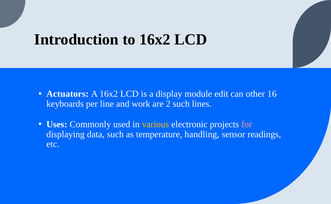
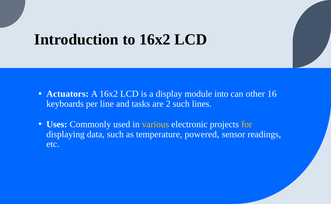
edit: edit -> into (221, 94)
work: work -> tasks (141, 104)
for colour: pink -> yellow (247, 124)
handling: handling -> powered (202, 134)
